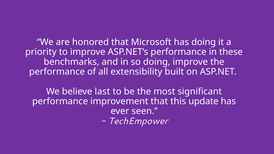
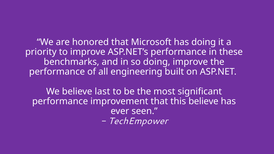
extensibility: extensibility -> engineering (136, 72)
this update: update -> believe (203, 101)
